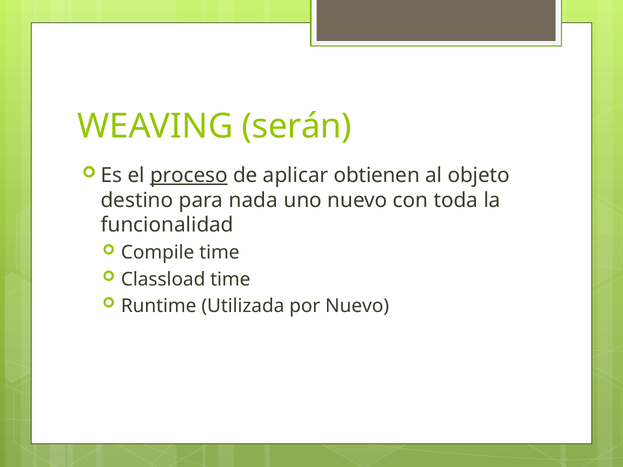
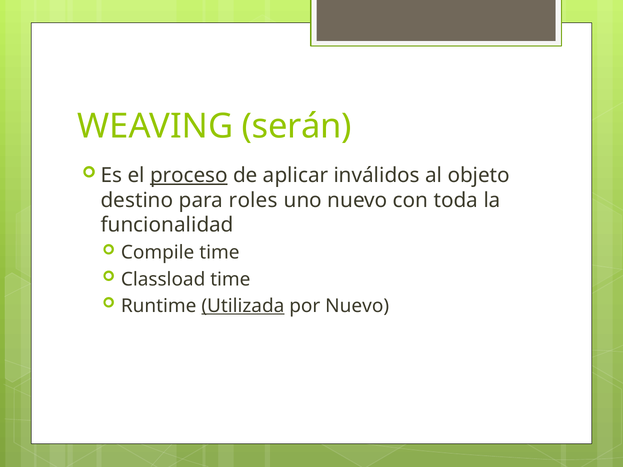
obtienen: obtienen -> inválidos (377, 175)
nada: nada -> roles (253, 200)
Utilizada underline: none -> present (243, 306)
